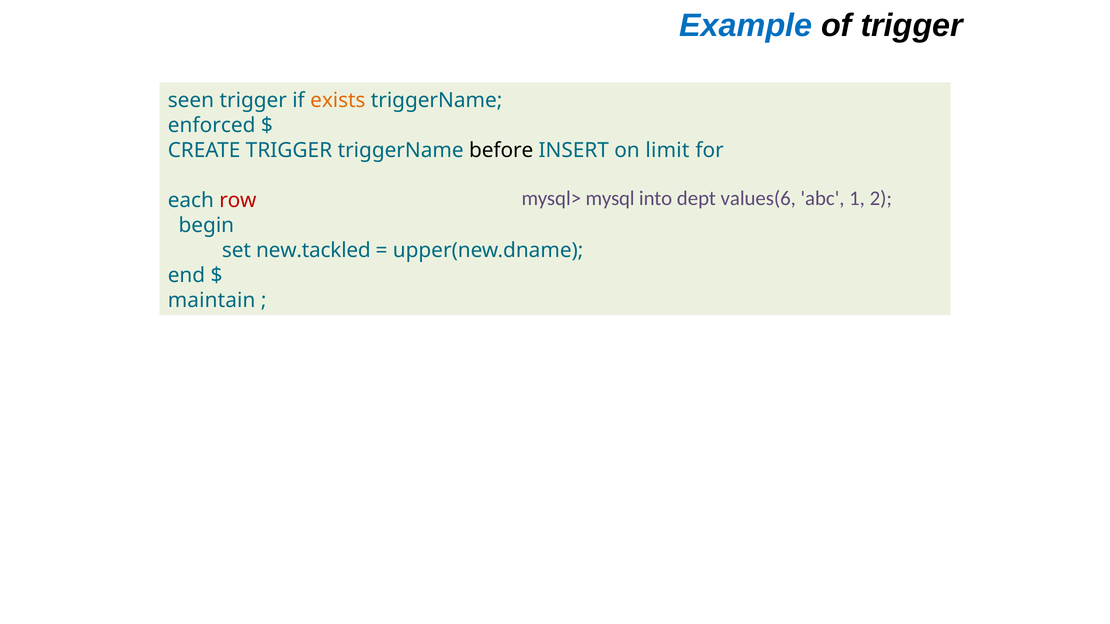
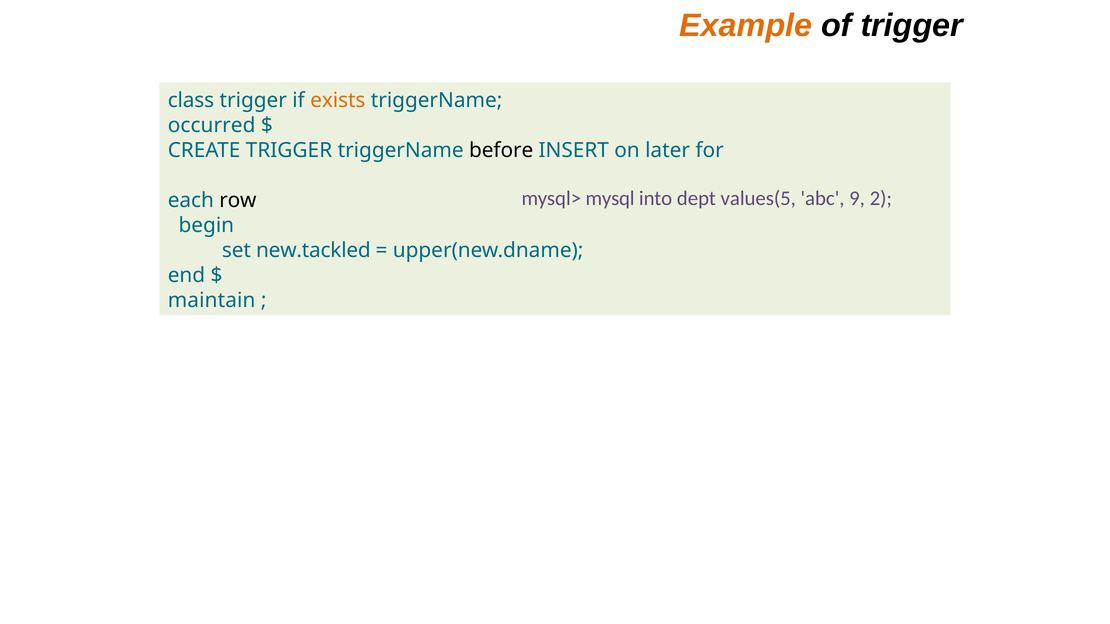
Example colour: blue -> orange (746, 26)
seen: seen -> class (191, 101)
enforced: enforced -> occurred (212, 126)
limit: limit -> later (668, 151)
values(6: values(6 -> values(5 (758, 198)
1: 1 -> 9 (857, 198)
row colour: red -> black (238, 200)
